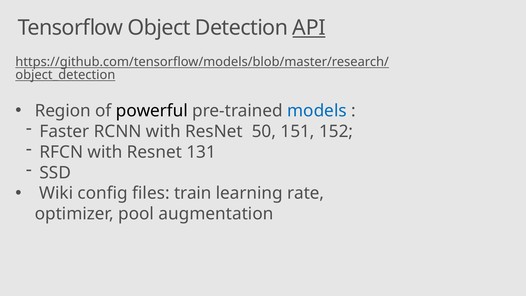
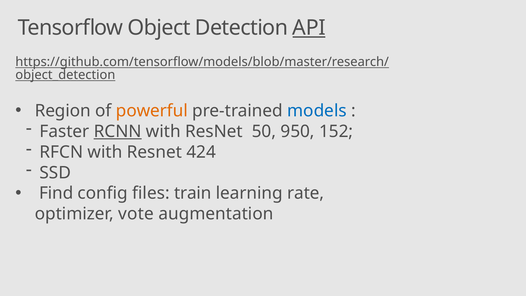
powerful colour: black -> orange (152, 111)
RCNN underline: none -> present (118, 131)
151: 151 -> 950 (298, 131)
131: 131 -> 424 (201, 152)
Wiki: Wiki -> Find (56, 193)
pool: pool -> vote (136, 214)
